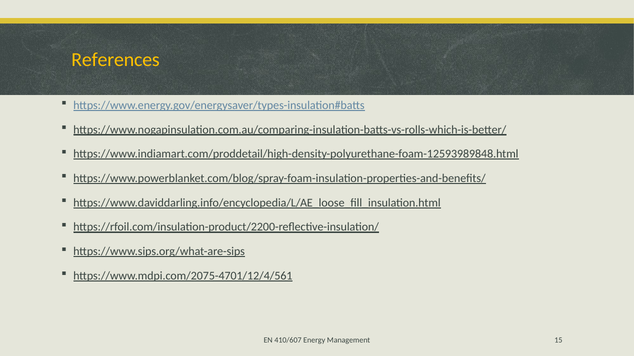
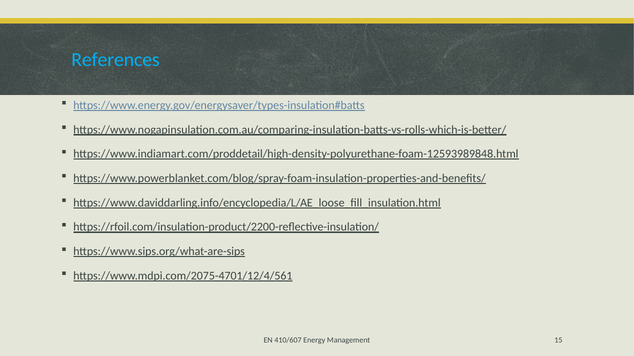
References colour: yellow -> light blue (116, 60)
